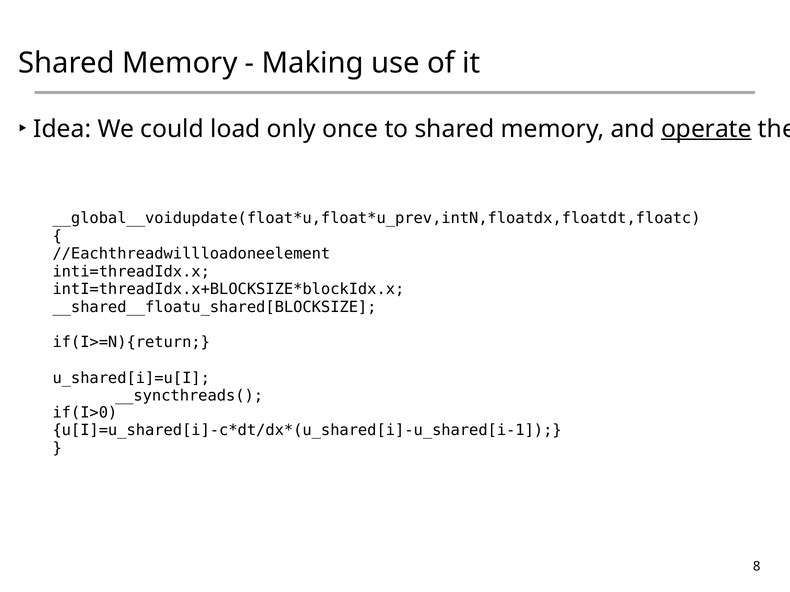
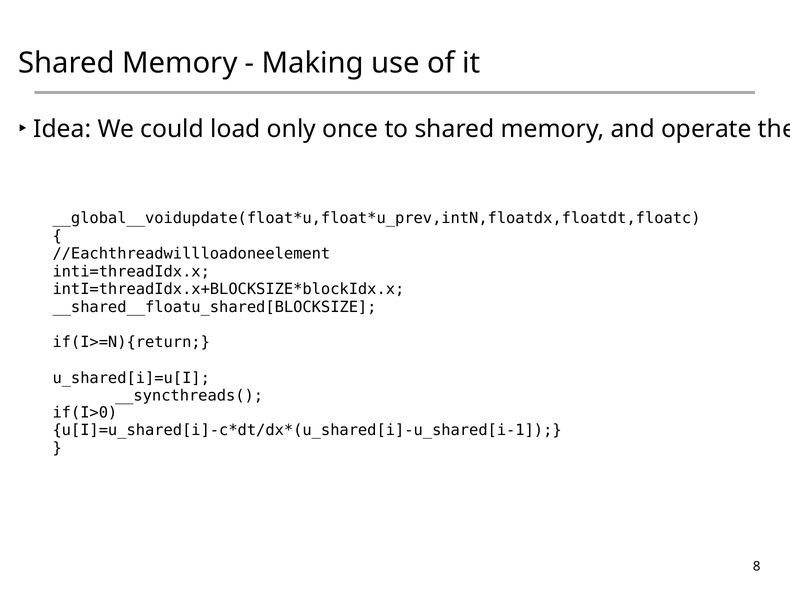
operate underline: present -> none (706, 129)
